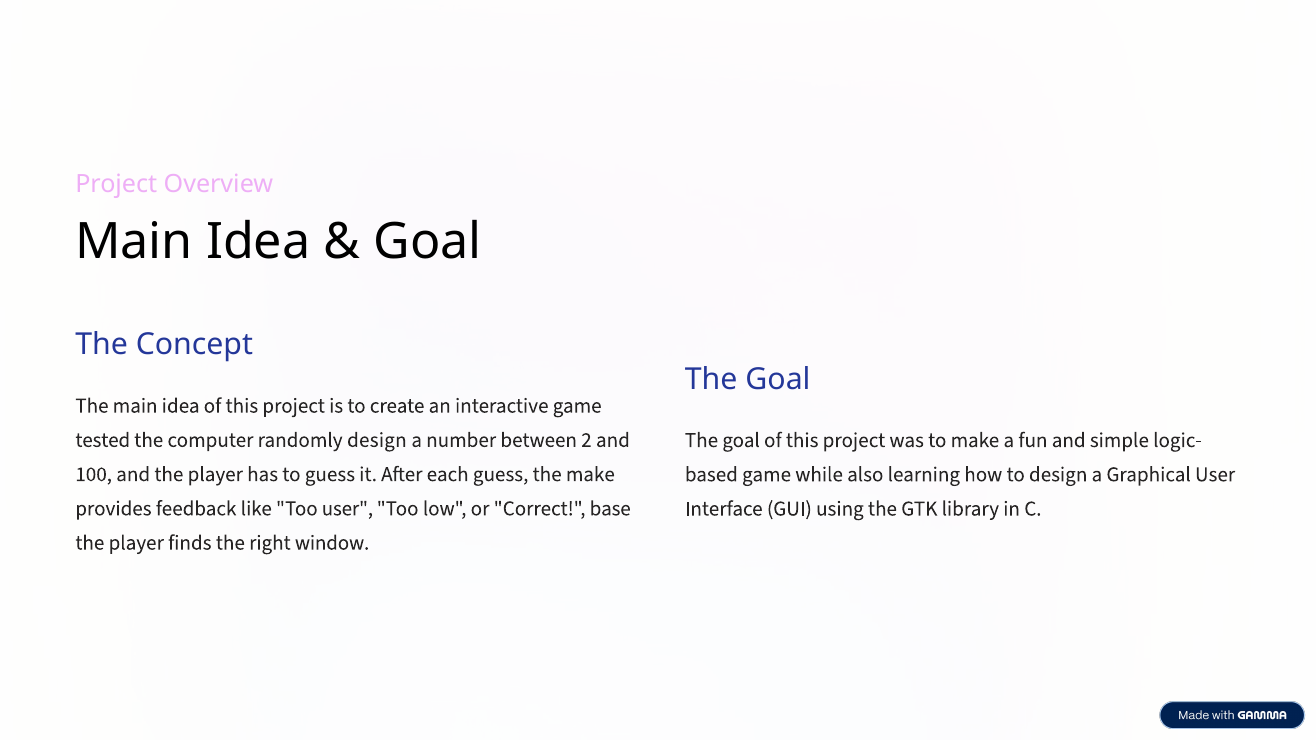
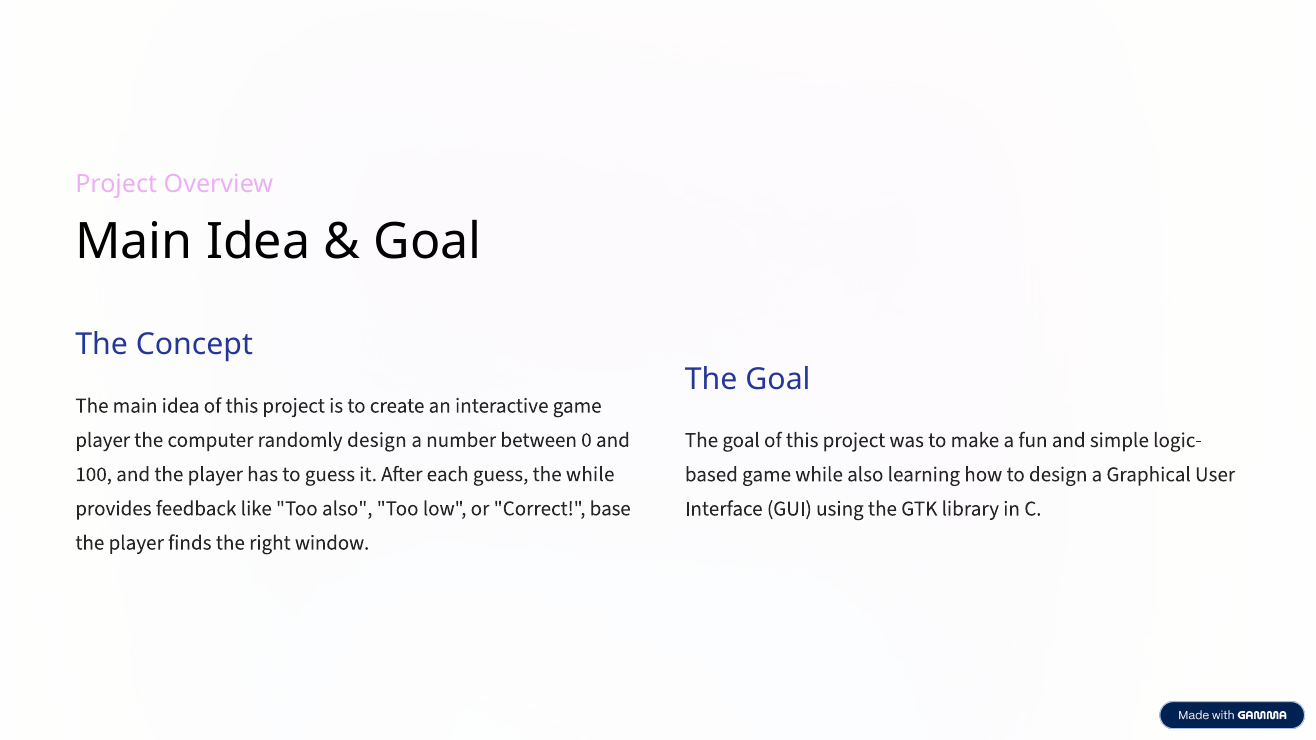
tested: tested -> player (103, 440)
2: 2 -> 0 (586, 440)
the make: make -> while (590, 474)
Too user: user -> also (347, 509)
